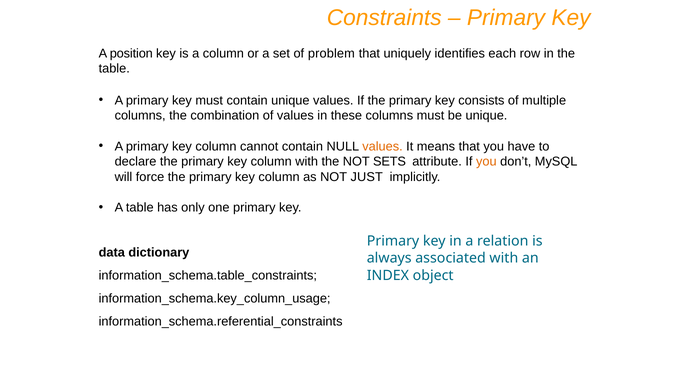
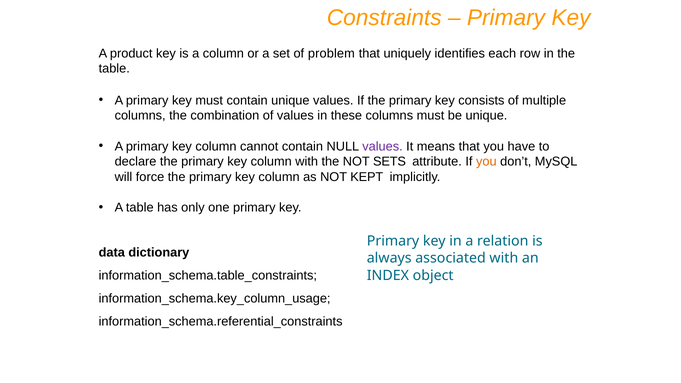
position: position -> product (131, 53)
values colour: orange -> purple (382, 146)
JUST: JUST -> KEPT (367, 177)
